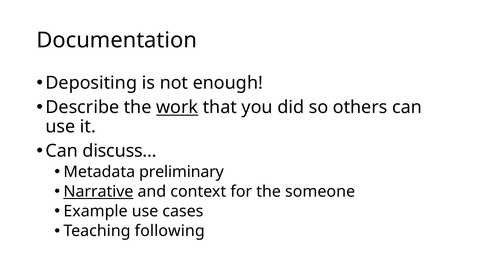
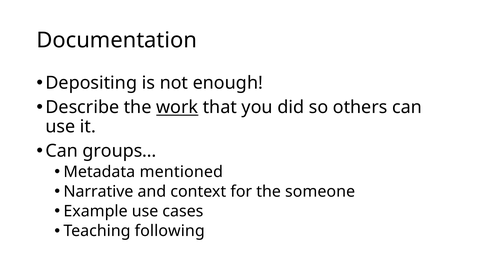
discuss…: discuss… -> groups… (120, 151)
preliminary: preliminary -> mentioned (181, 172)
Narrative underline: present -> none (98, 192)
